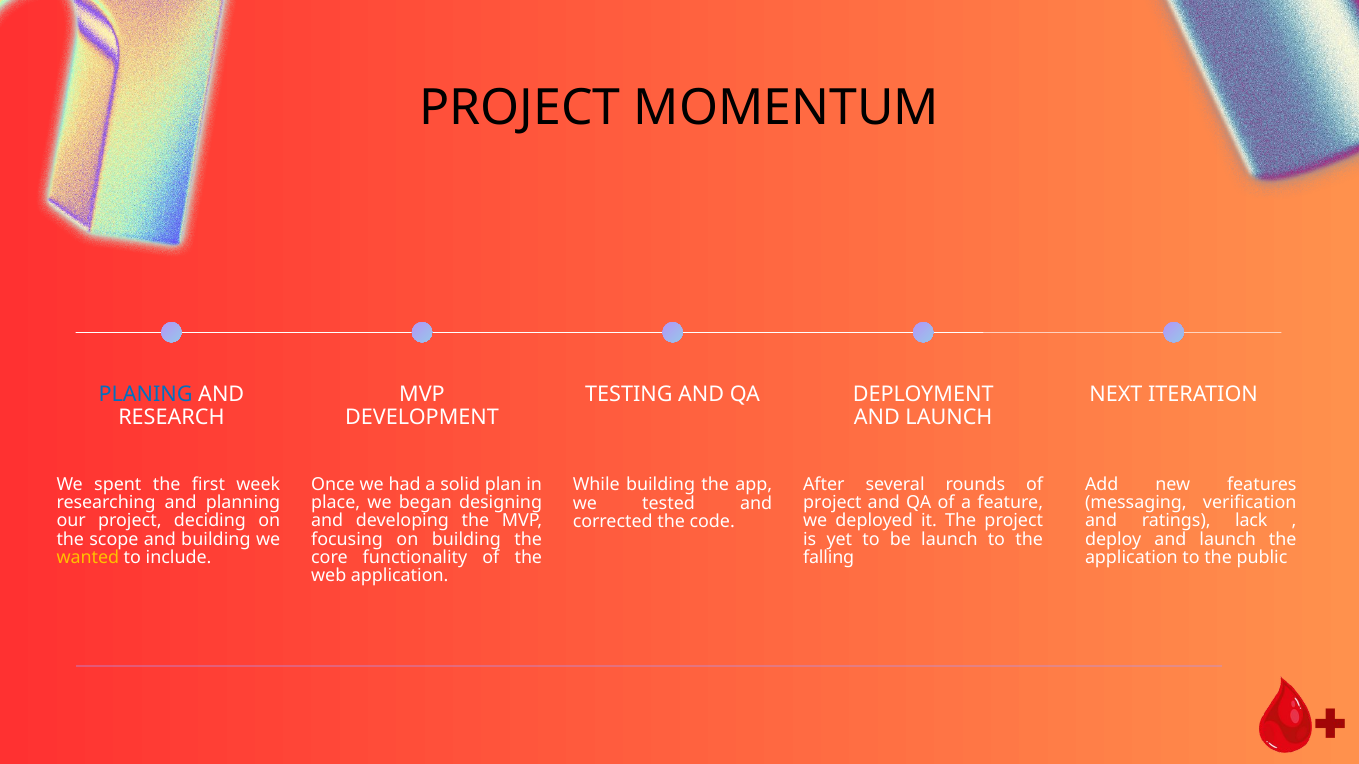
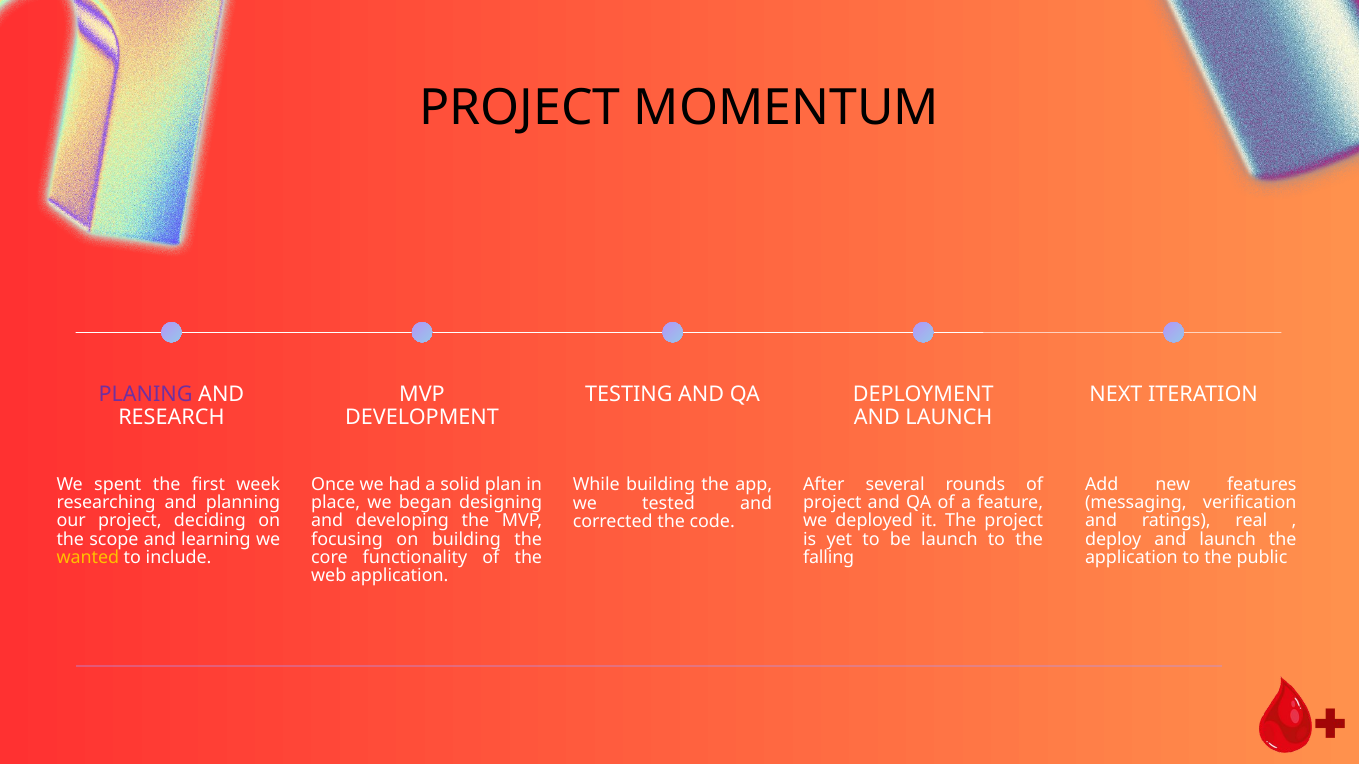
PLANING colour: blue -> purple (146, 395)
lack: lack -> real (1251, 521)
and building: building -> learning (216, 539)
